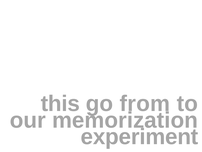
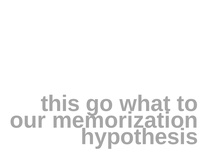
from: from -> what (145, 103)
experiment: experiment -> hypothesis (139, 136)
